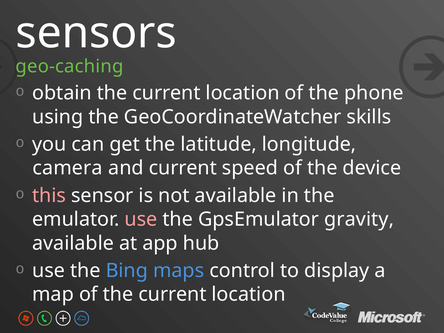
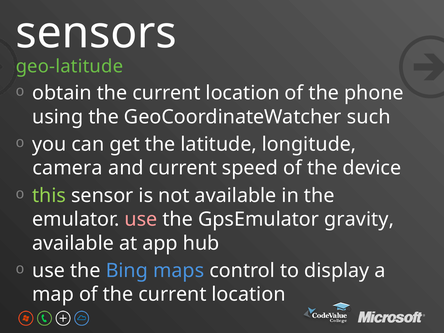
geo-caching: geo-caching -> geo-latitude (70, 66)
skills: skills -> such (369, 117)
this colour: pink -> light green (49, 196)
